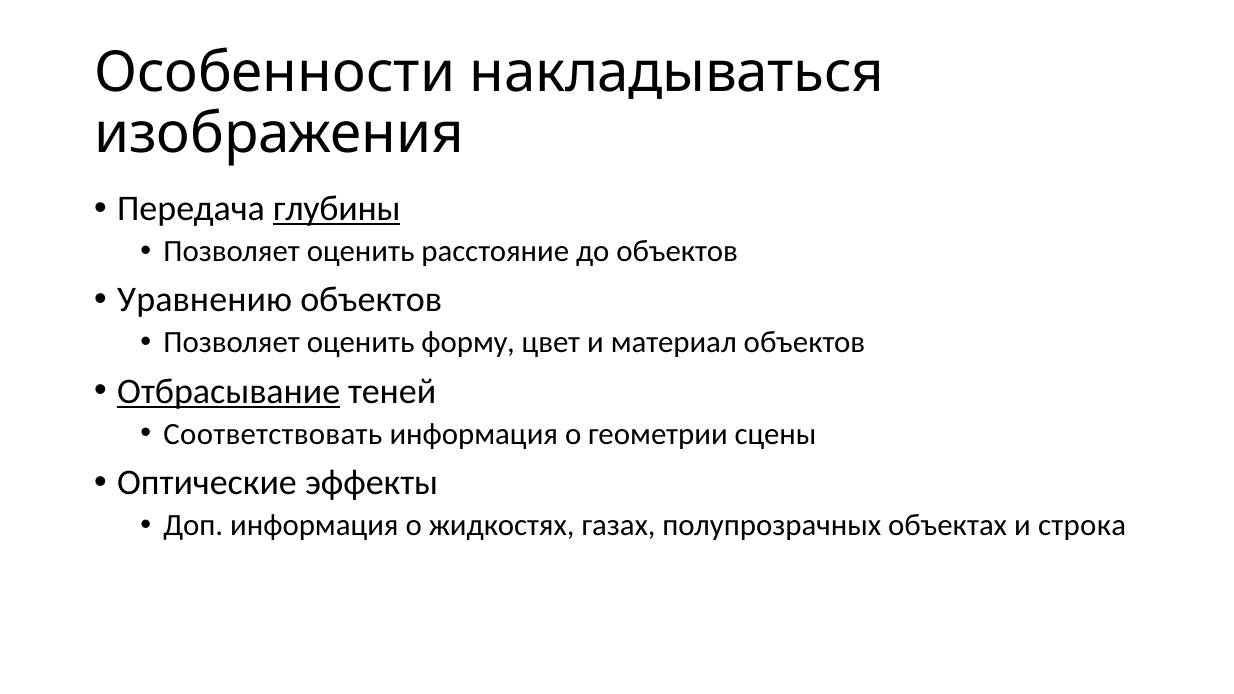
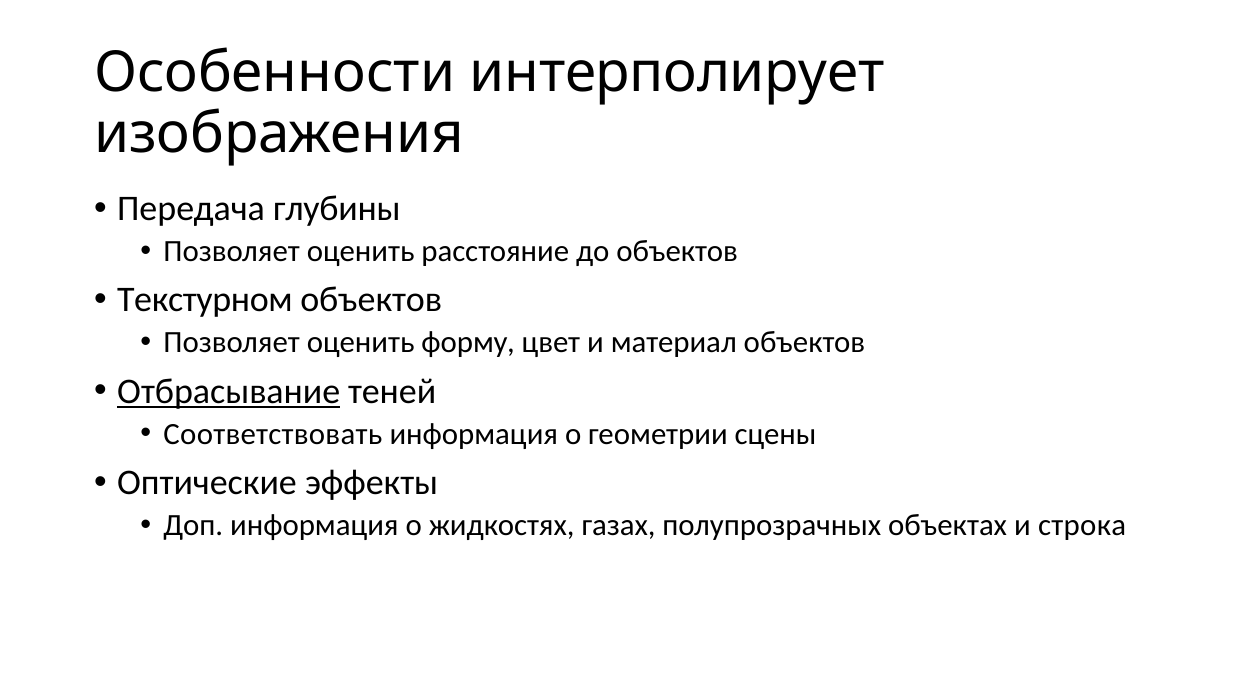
накладываться: накладываться -> интерполирует (677, 73)
глубины underline: present -> none (337, 209)
Уравнению: Уравнению -> Текстурном (205, 300)
